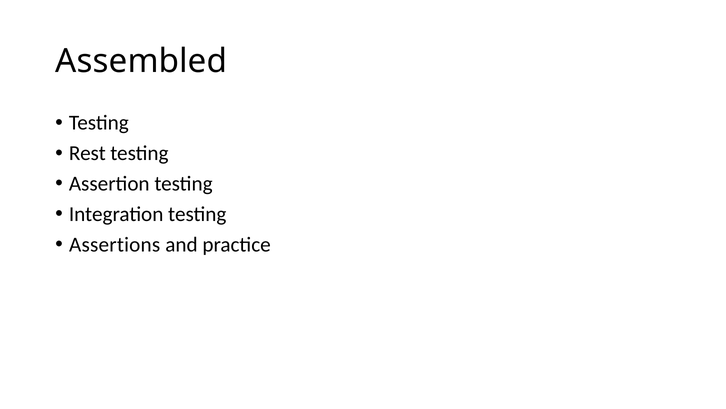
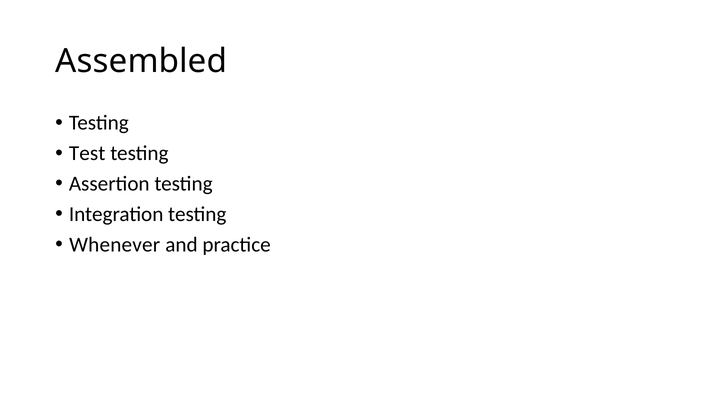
Rest: Rest -> Test (87, 153)
Assertions: Assertions -> Whenever (115, 244)
